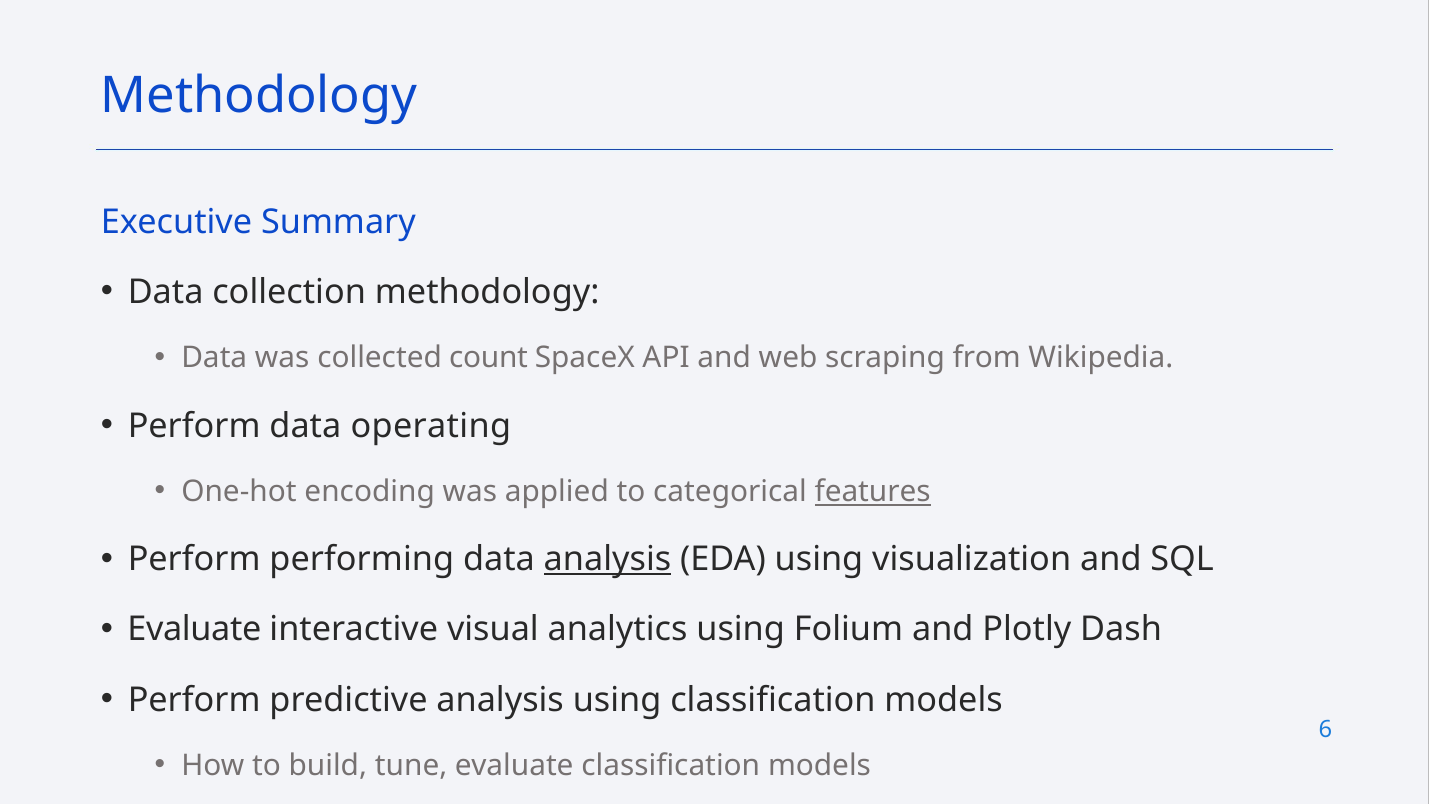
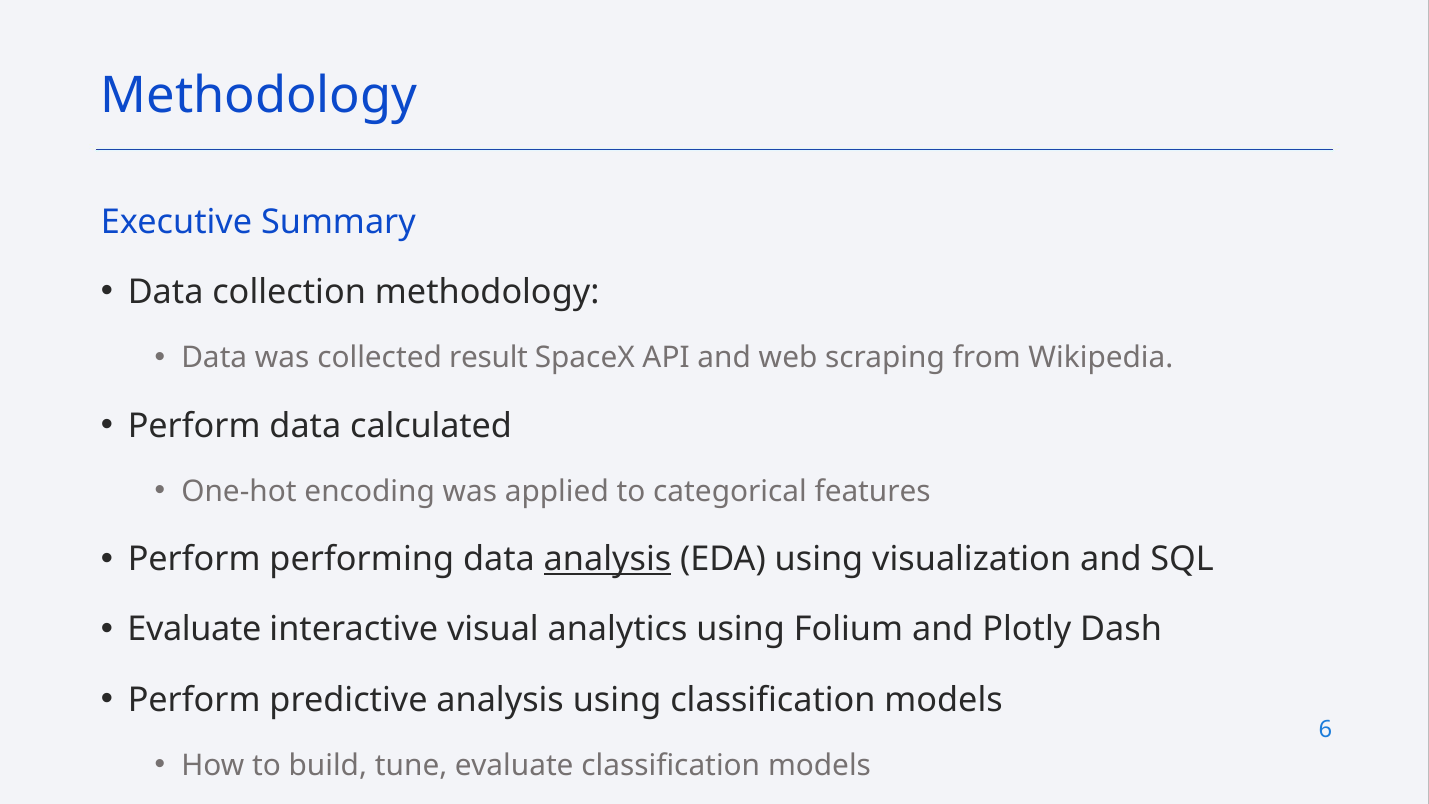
count: count -> result (489, 358)
operating: operating -> calculated (431, 426)
features underline: present -> none (873, 492)
